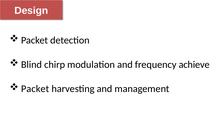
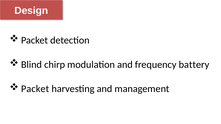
achieve: achieve -> battery (194, 65)
